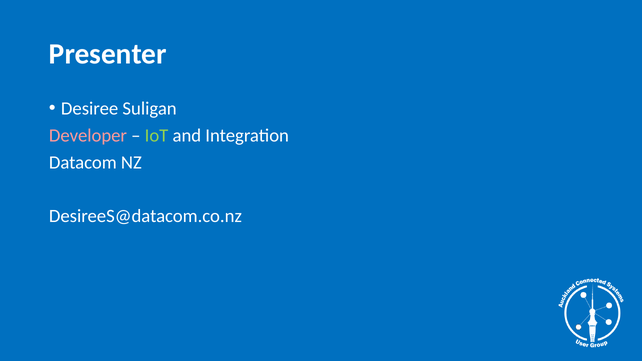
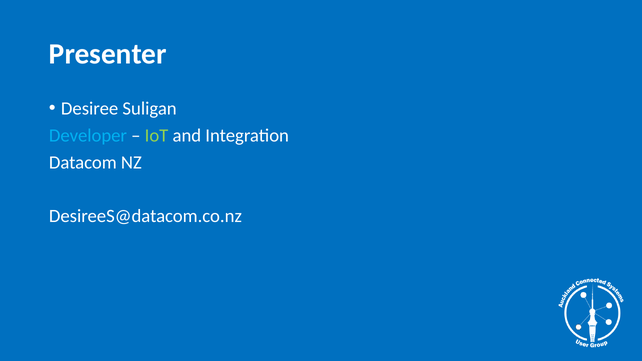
Developer colour: pink -> light blue (88, 135)
